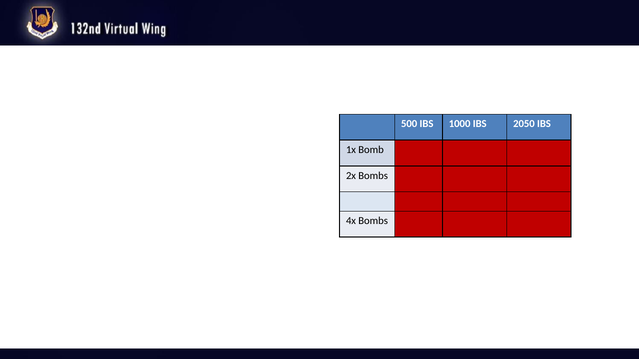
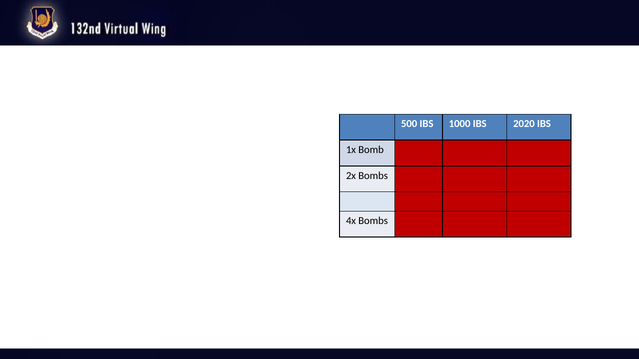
2050: 2050 -> 2020 (524, 124)
